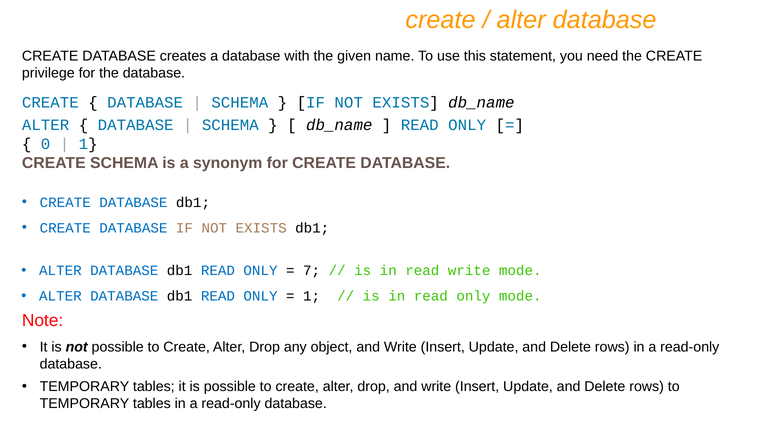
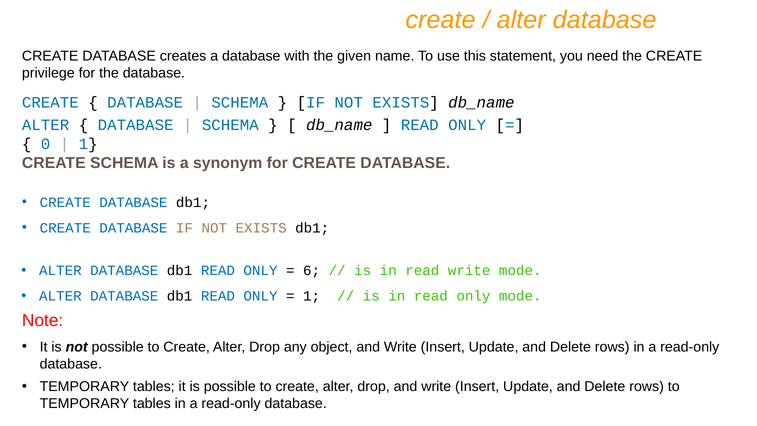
7: 7 -> 6 (312, 270)
